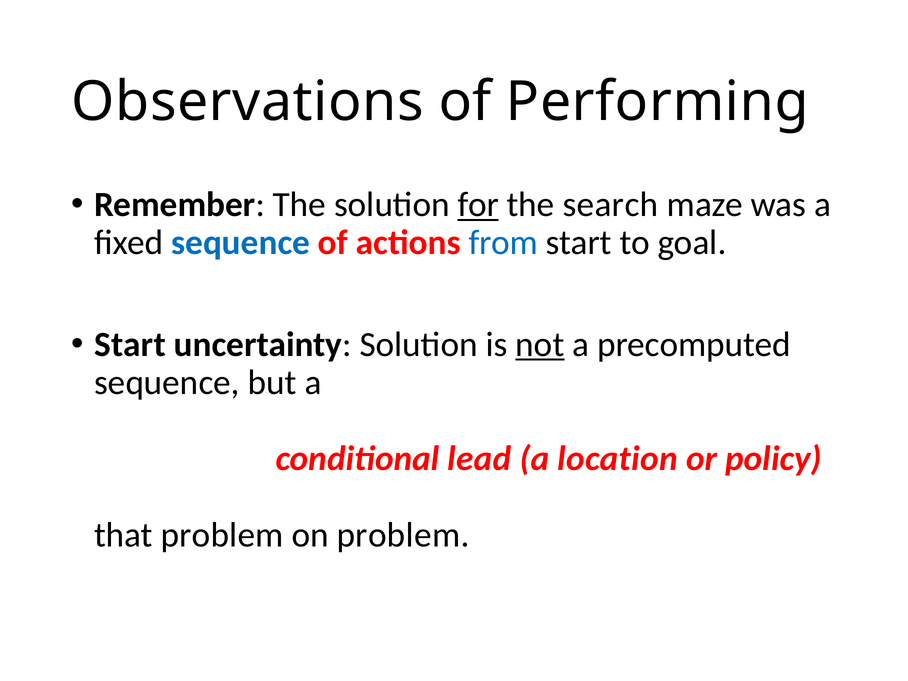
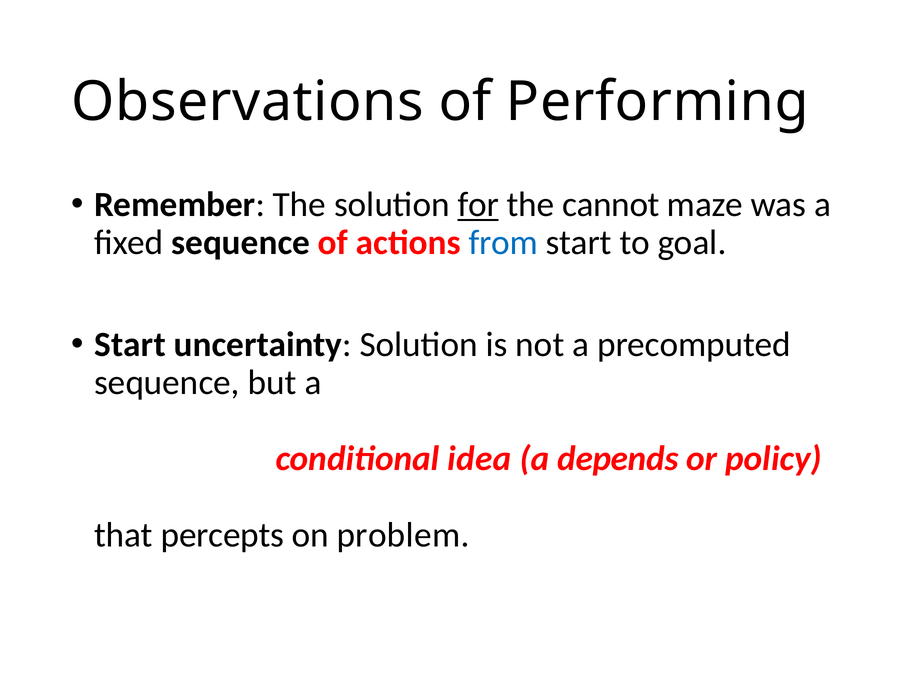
search: search -> cannot (611, 205)
sequence colour: blue -> black (241, 243)
not underline: present -> none (540, 344)
lead: lead -> idea (479, 459)
location: location -> depends (618, 459)
that problem: problem -> percepts (222, 535)
